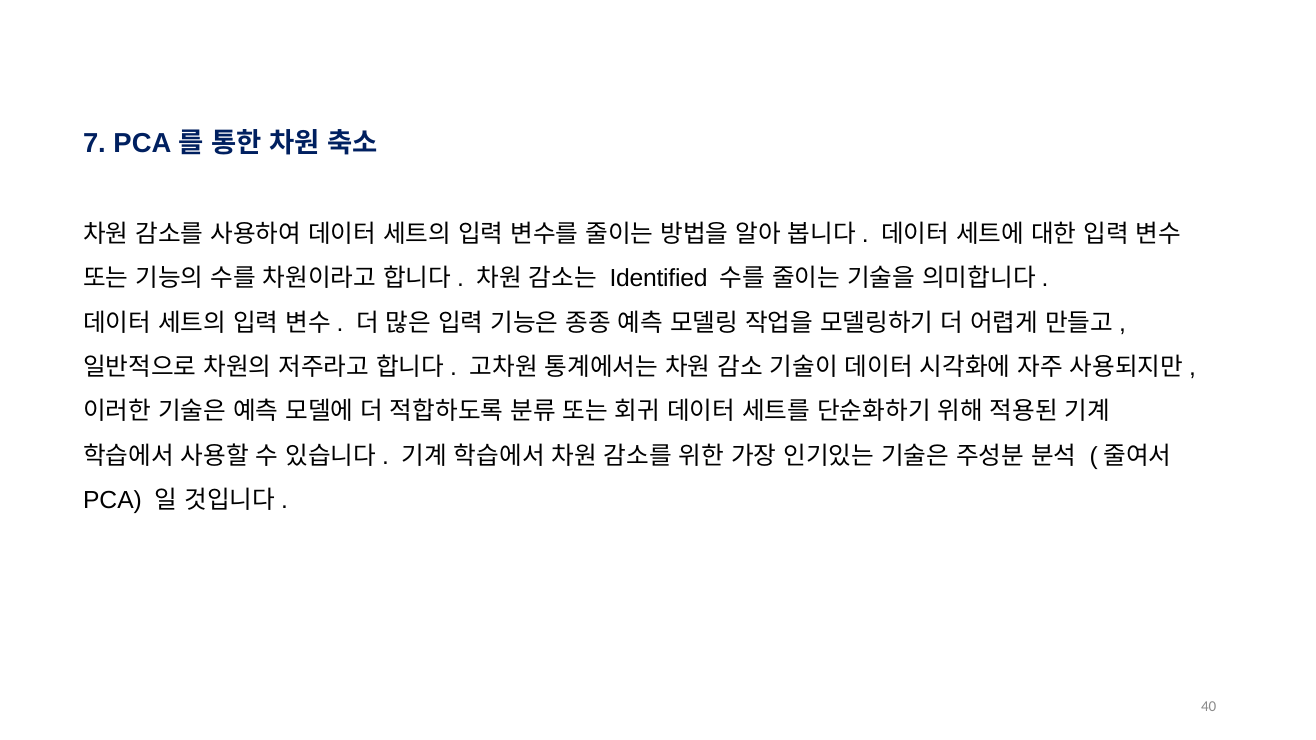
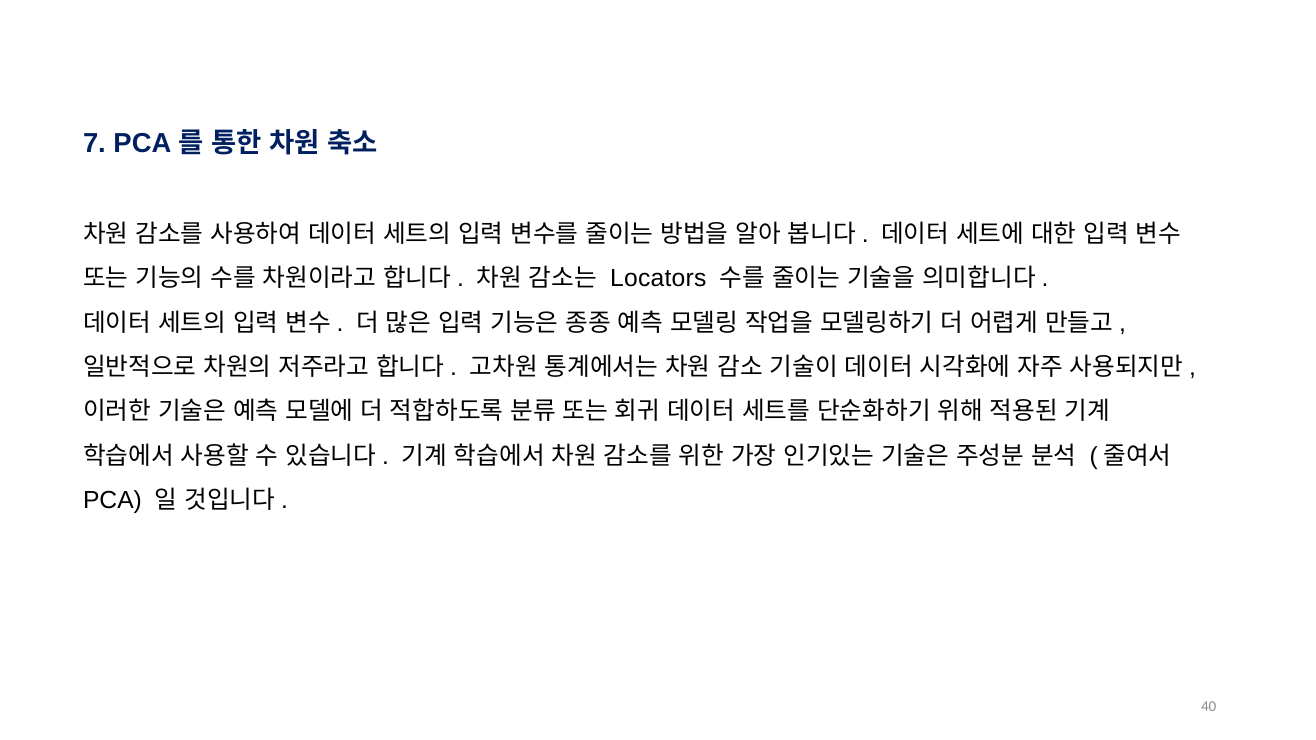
Identified: Identified -> Locators (658, 279)
